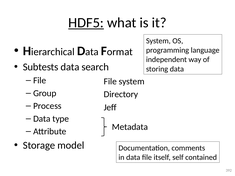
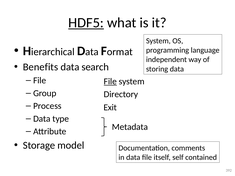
Subtests: Subtests -> Benefits (41, 67)
File underline: none -> present (110, 81)
Jeff: Jeff -> Exit (110, 108)
